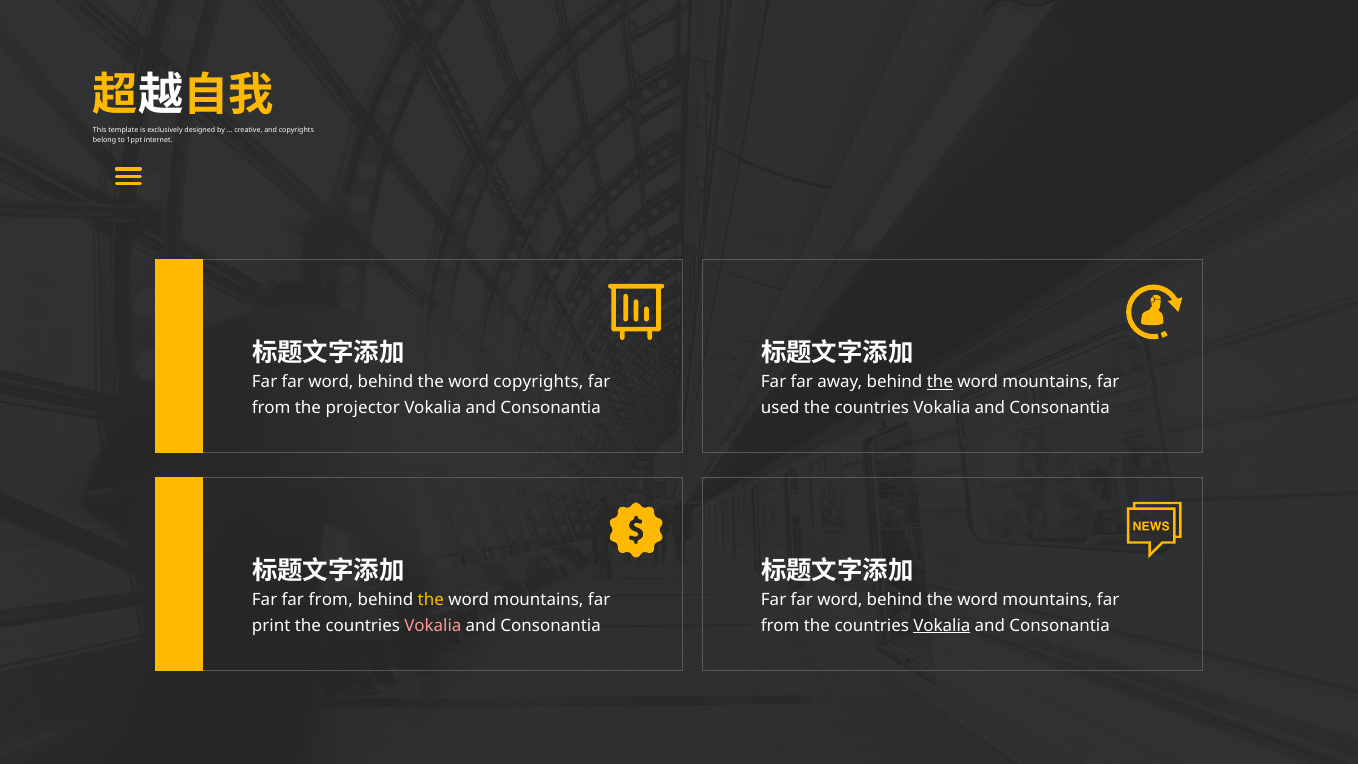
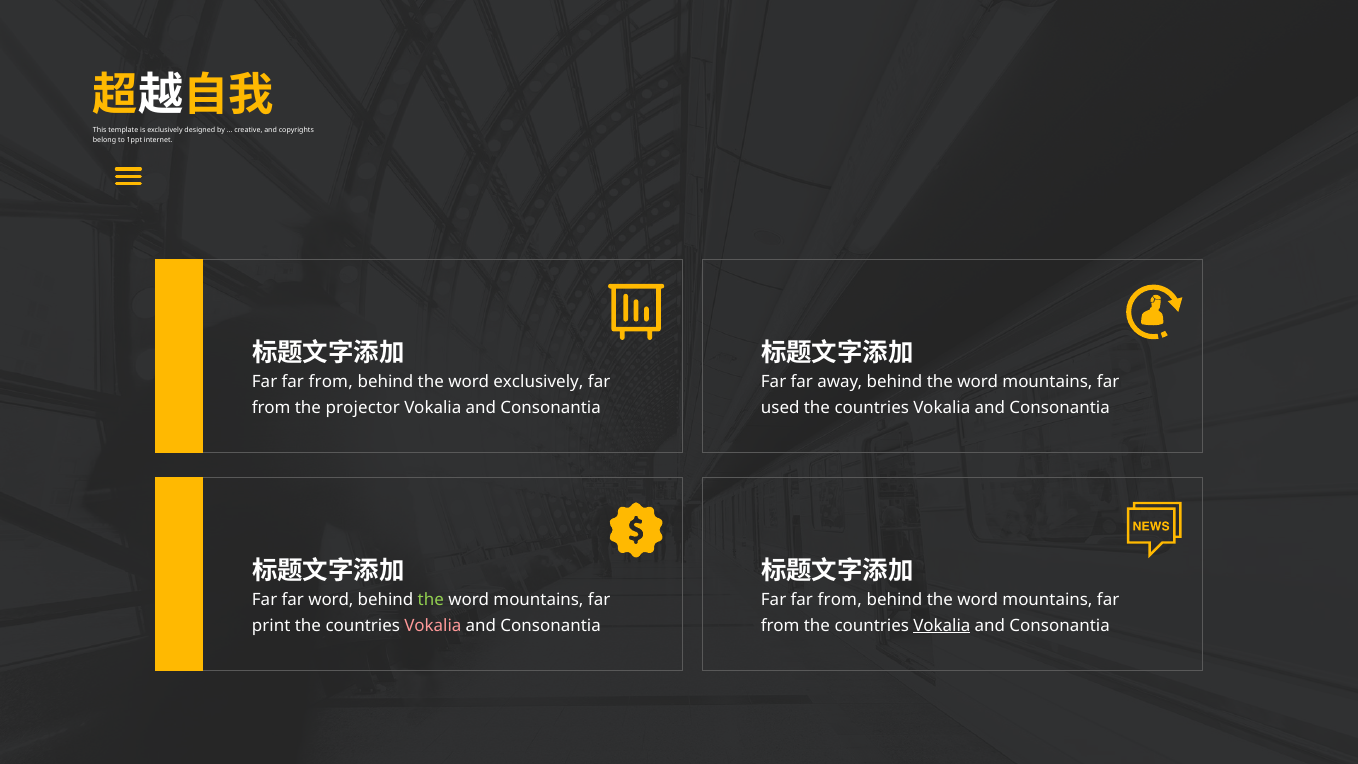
word: word -> from (331, 382)
word copyrights: copyrights -> exclusively (538, 382)
the underline: present -> none (940, 382)
Far far from: from -> word (331, 600)
the colour: yellow -> light green (431, 600)
word: word -> from (840, 600)
